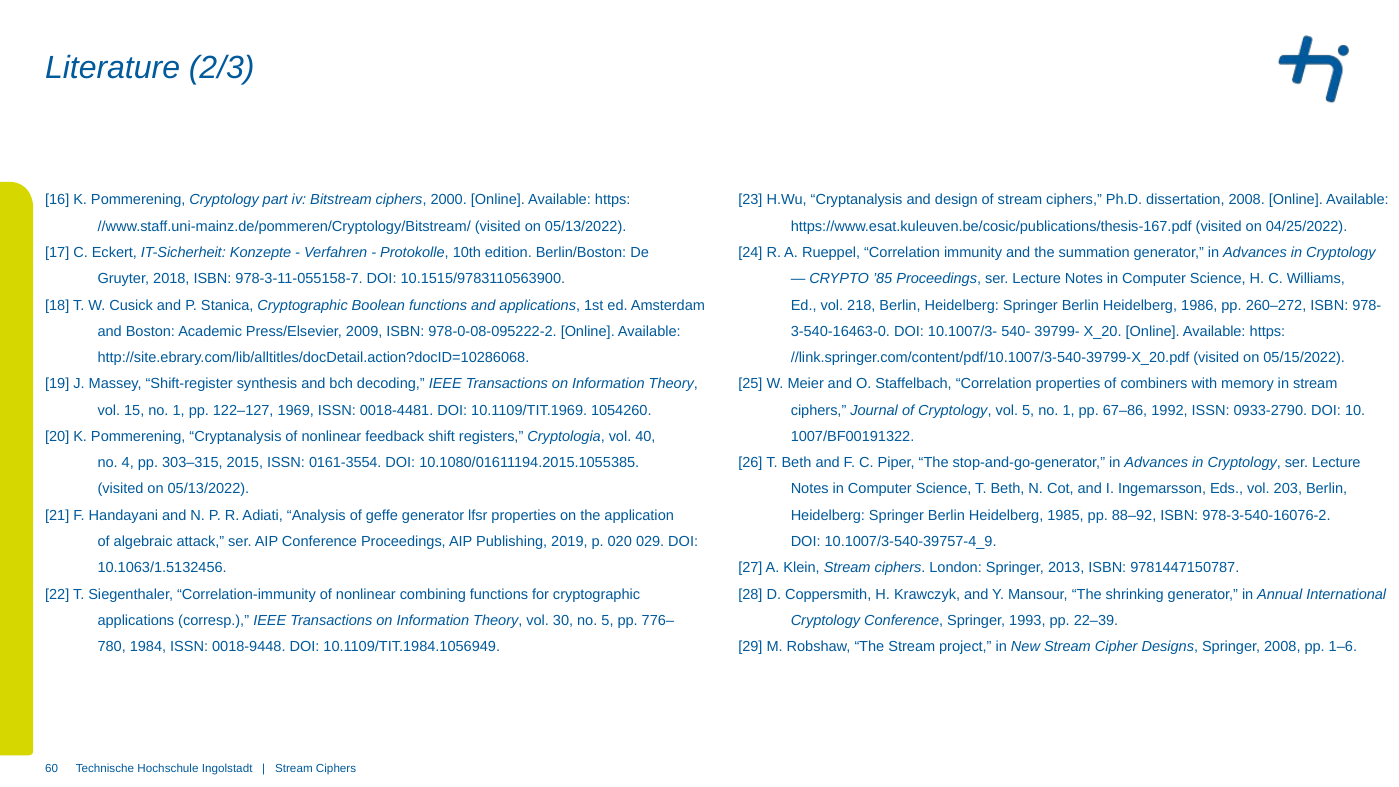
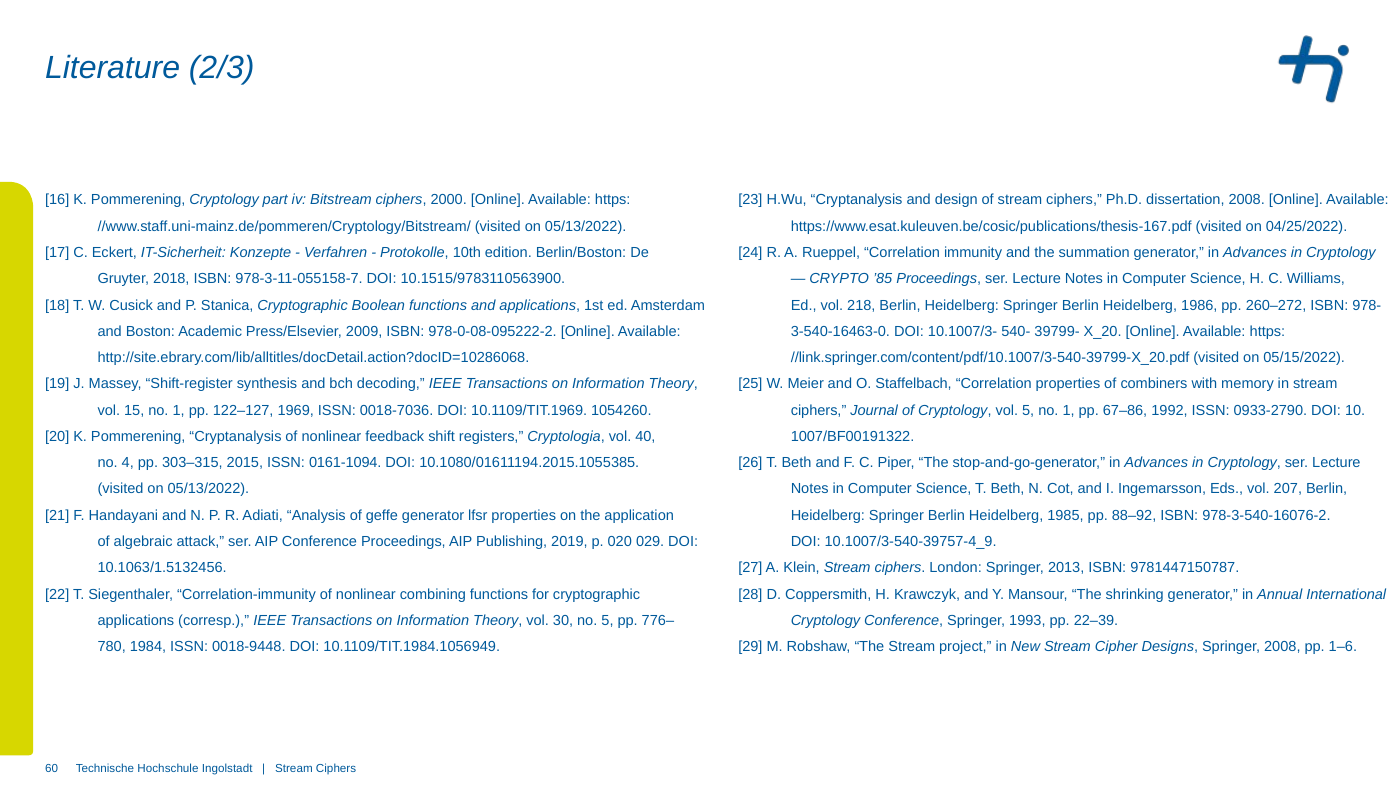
0018-4481: 0018-4481 -> 0018-7036 (397, 410)
0161-3554: 0161-3554 -> 0161-1094 (345, 463)
203: 203 -> 207 (1288, 489)
